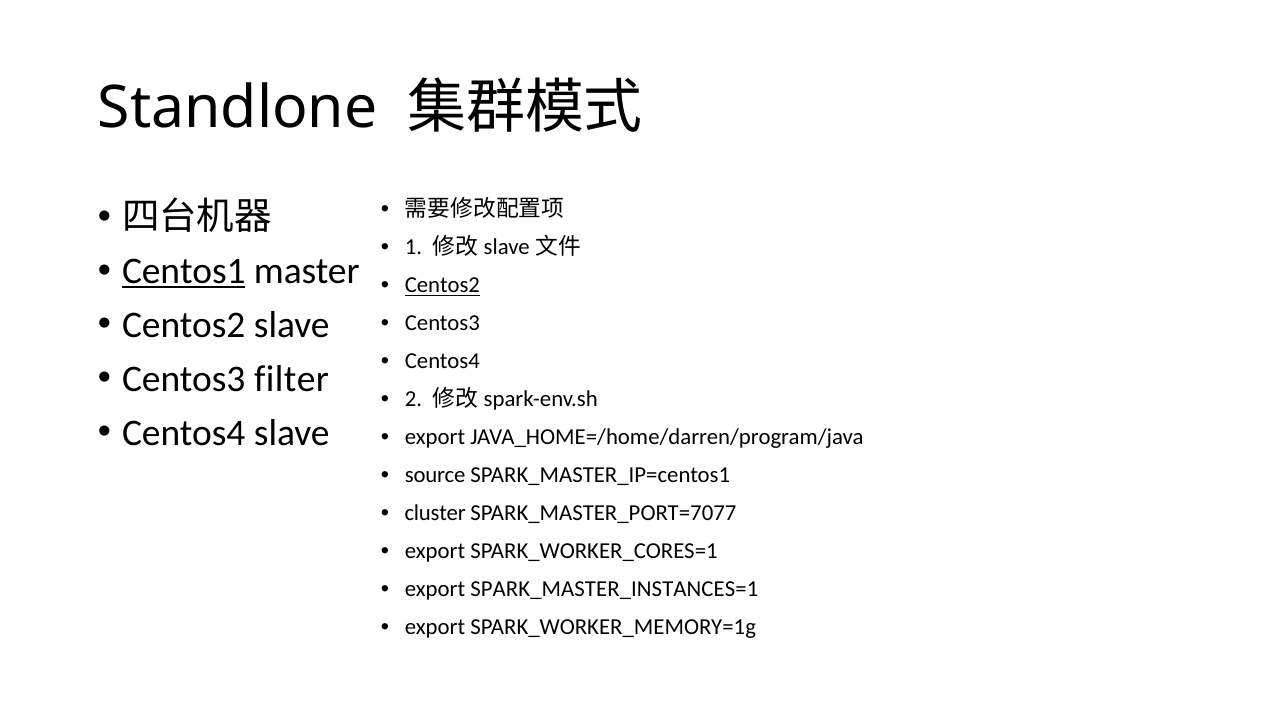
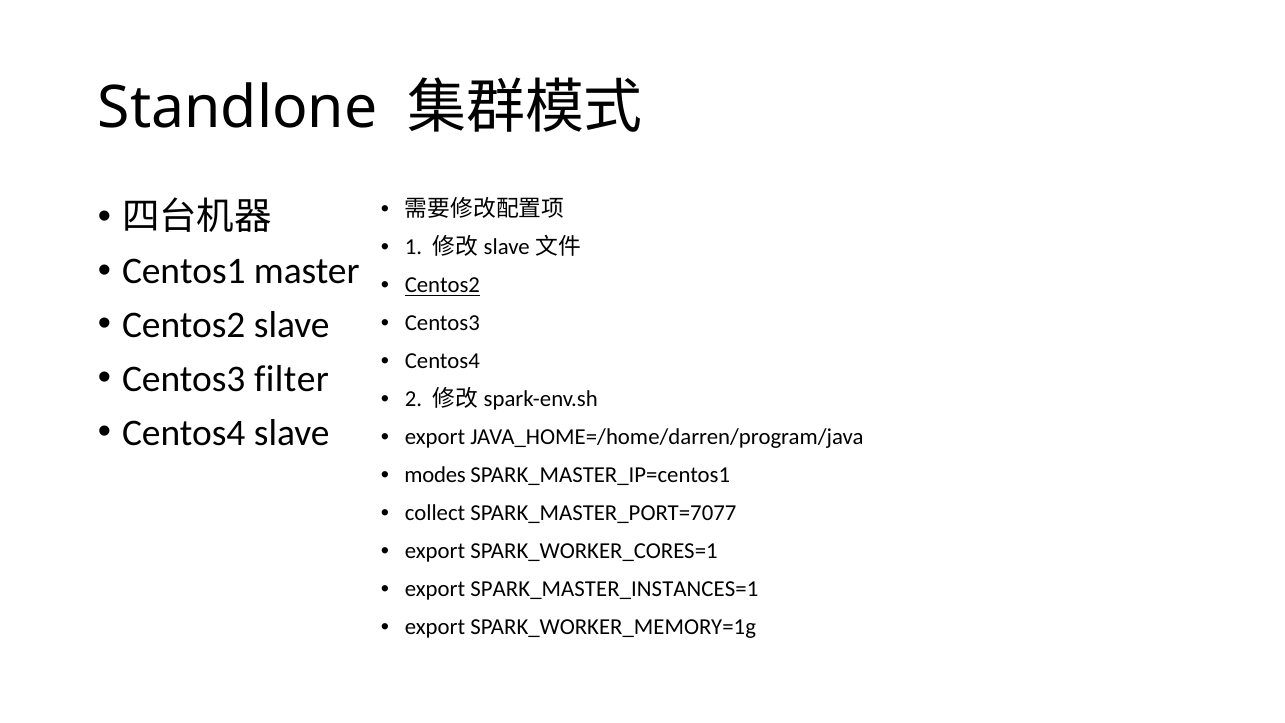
Centos1 underline: present -> none (184, 271)
source: source -> modes (435, 475)
cluster: cluster -> collect (435, 513)
